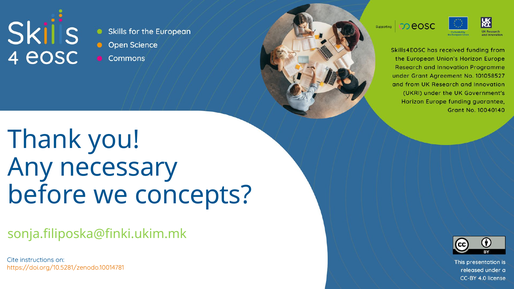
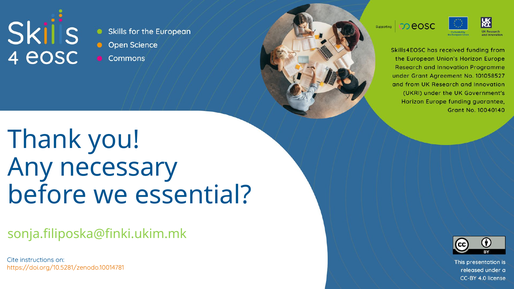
concepts: concepts -> essential (193, 195)
